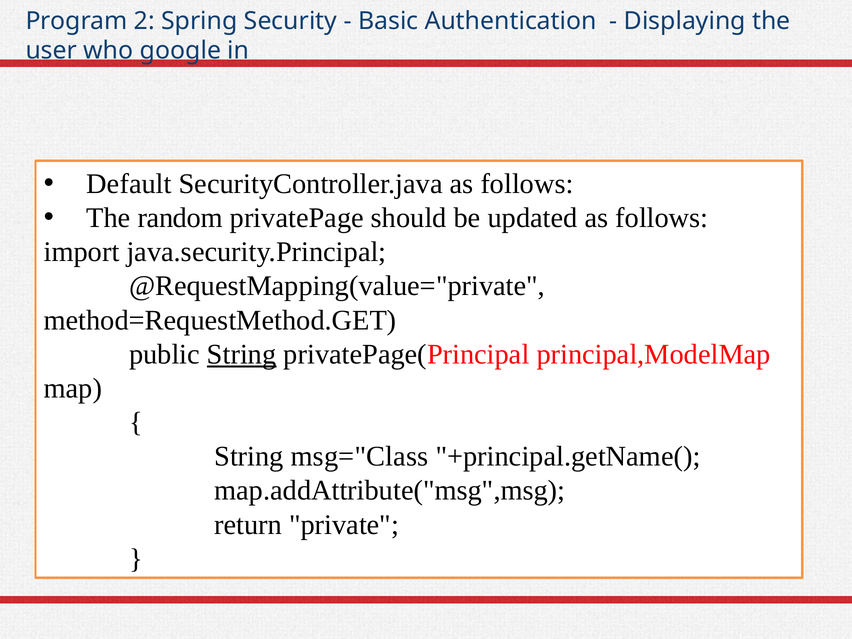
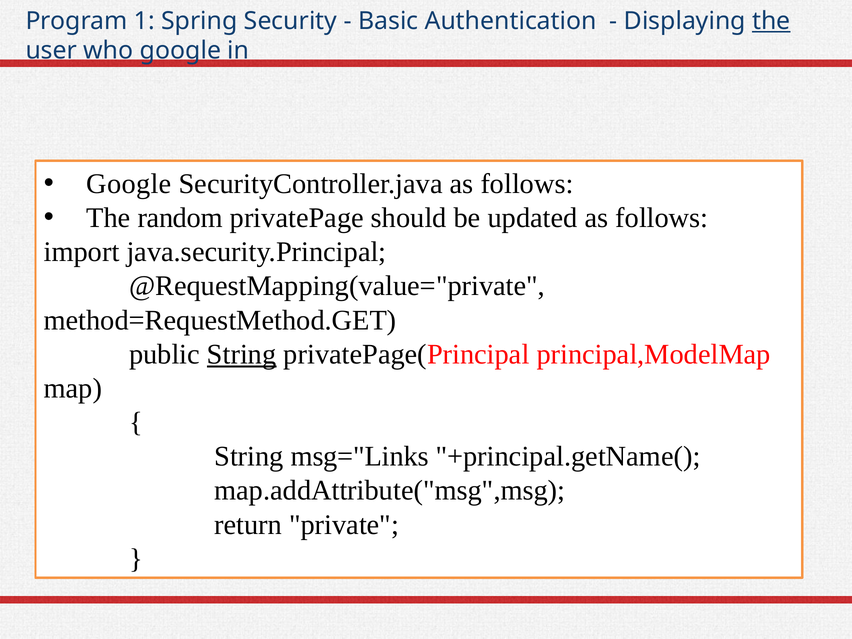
2: 2 -> 1 (144, 21)
the underline: none -> present (771, 21)
Default: Default -> Google (129, 184)
msg="Class: msg="Class -> msg="Links (360, 456)
